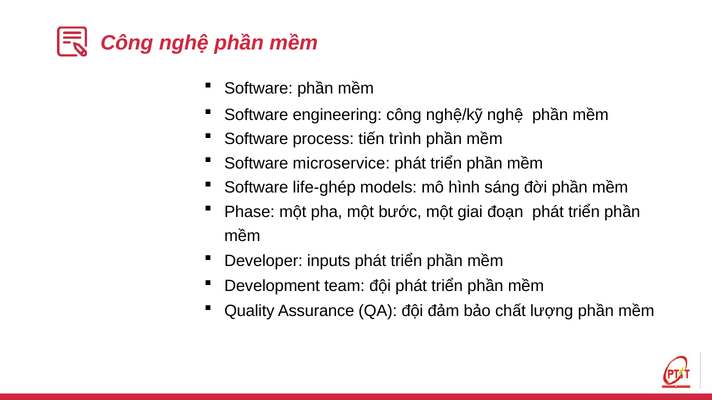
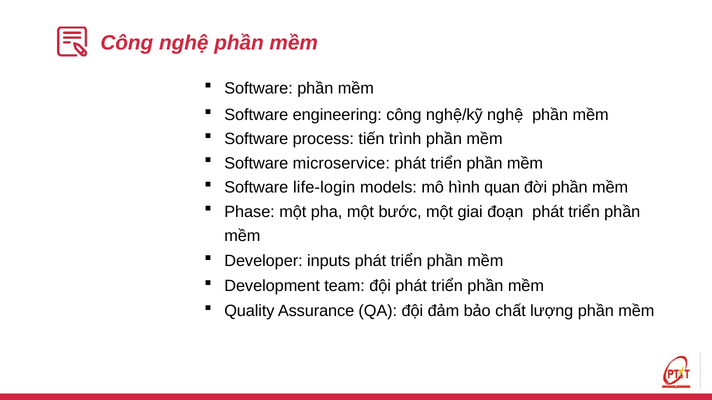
life-ghép: life-ghép -> life-login (324, 188)
sáng: sáng -> quan (502, 188)
